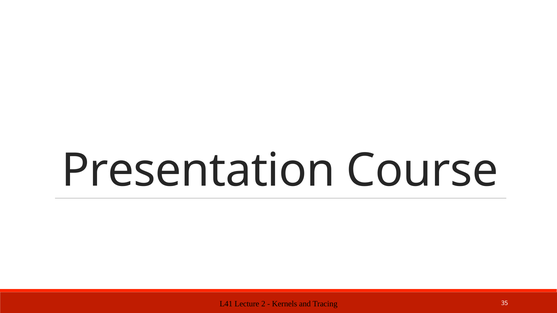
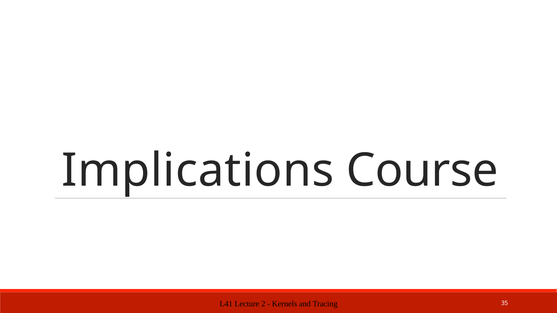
Presentation: Presentation -> Implications (198, 171)
